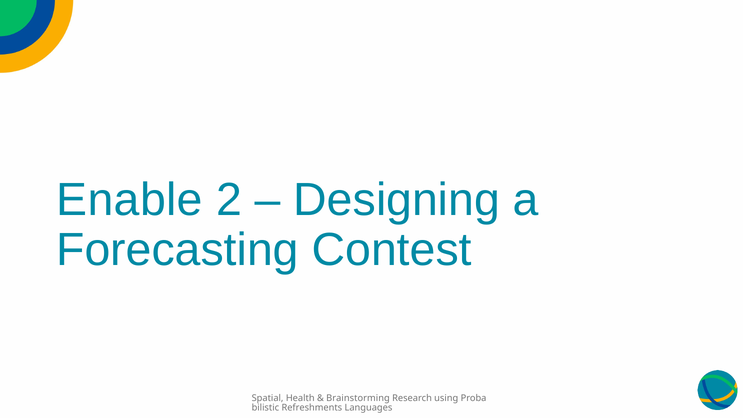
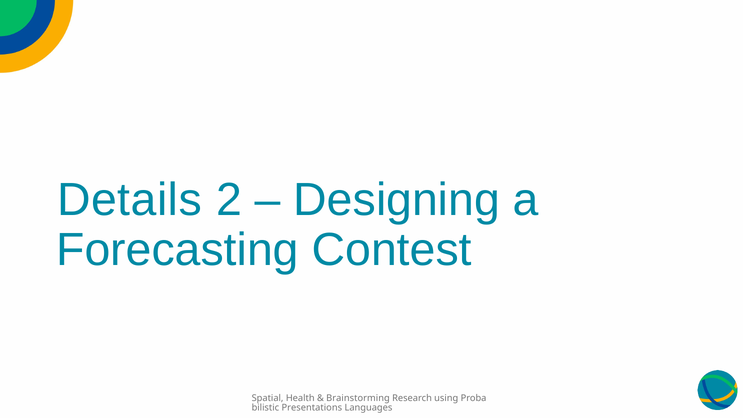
Enable: Enable -> Details (130, 200)
Refreshments: Refreshments -> Presentations (312, 408)
